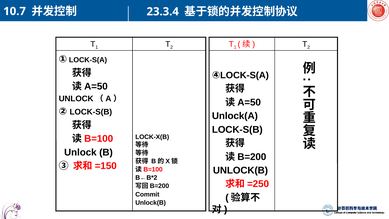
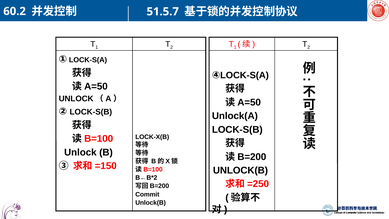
10.7: 10.7 -> 60.2 (15, 11)
23.3.4: 23.3.4 -> 51.5.7 (163, 12)
